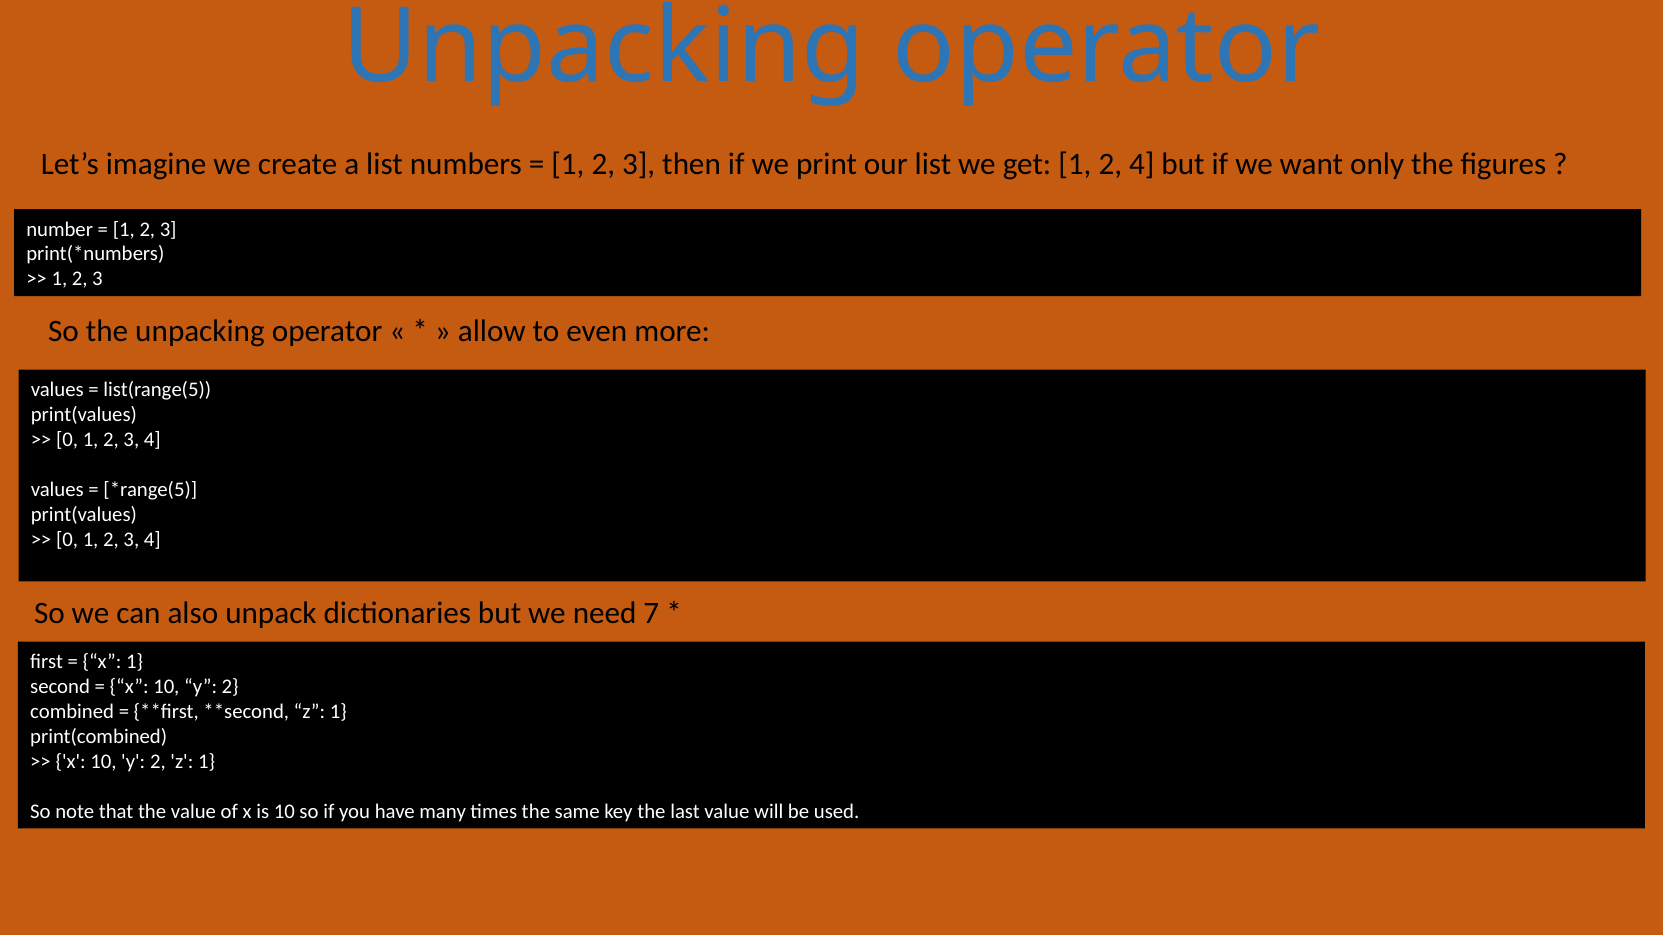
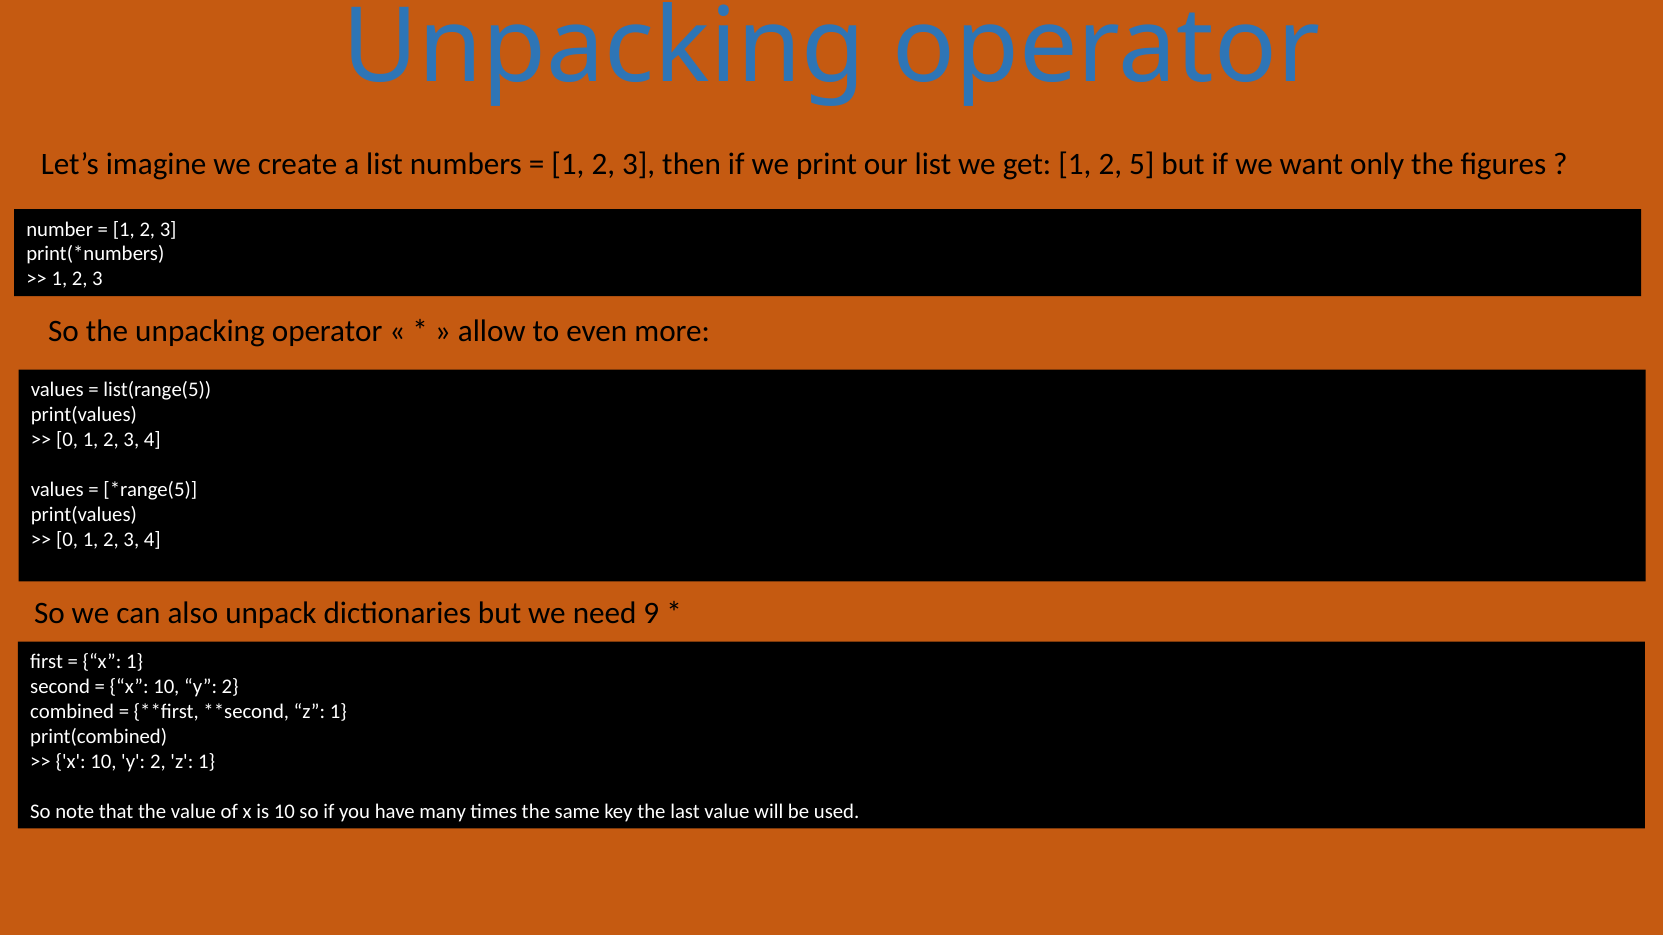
2 4: 4 -> 5 (1142, 164)
7: 7 -> 9 (651, 613)
